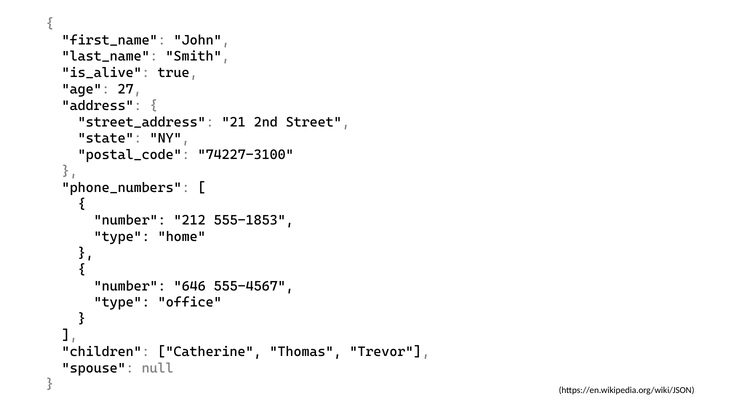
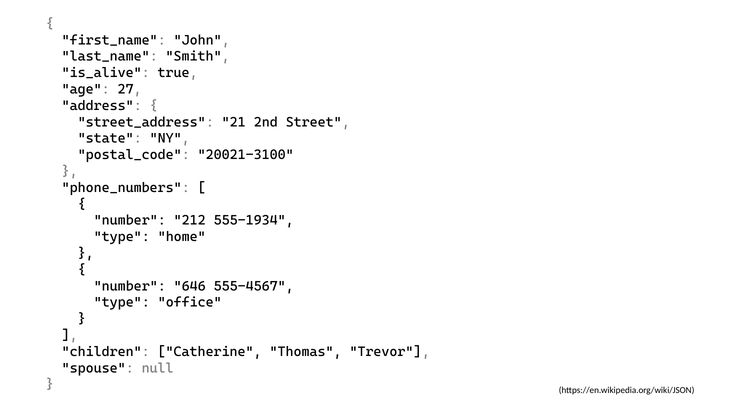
74227-3100: 74227-3100 -> 20021-3100 (246, 155)
555-1853: 555-1853 -> 555-1934 (254, 220)
